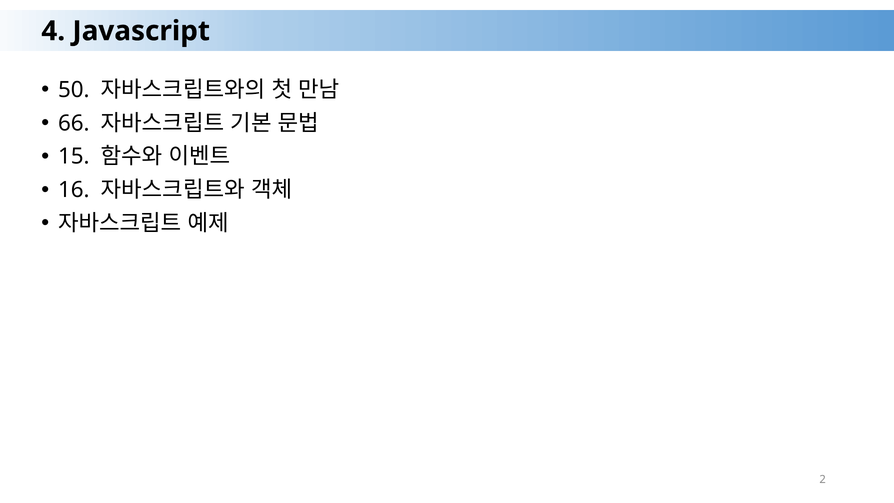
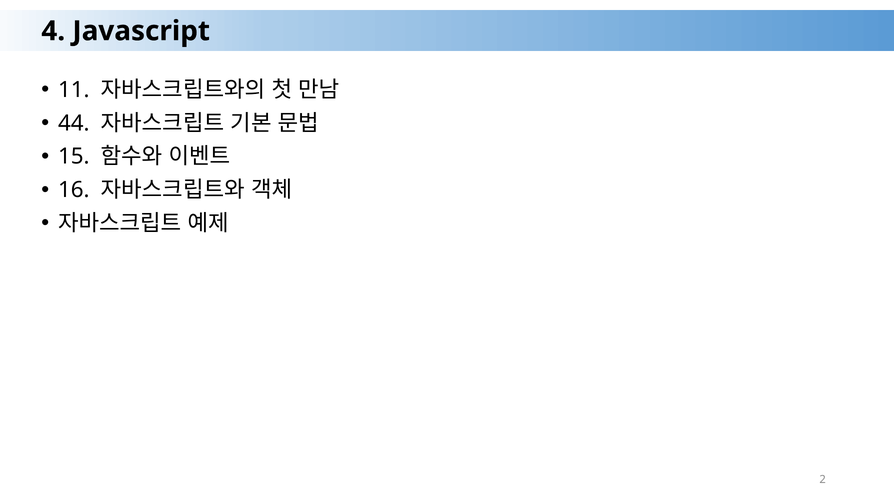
50: 50 -> 11 (74, 90)
66: 66 -> 44 (74, 123)
